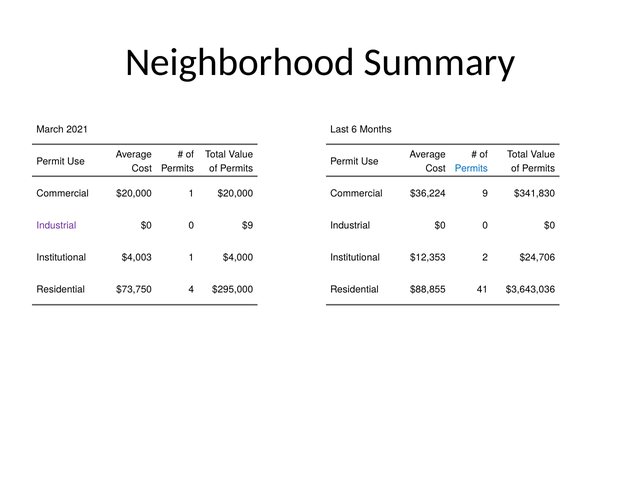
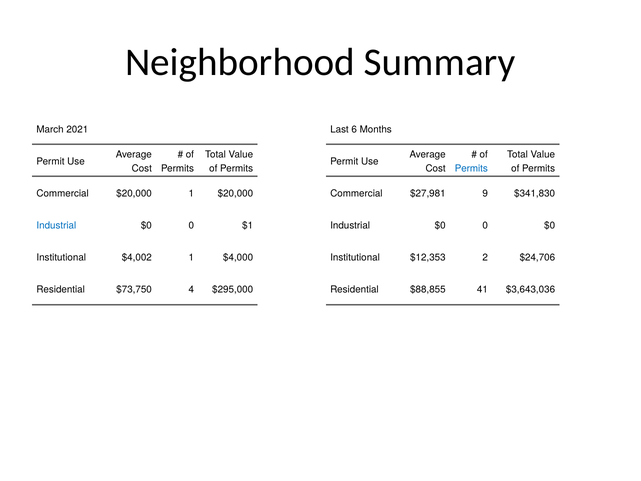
$36,224: $36,224 -> $27,981 (428, 193)
Industrial colour: purple -> blue (56, 225)
$9: $9 -> $1 (248, 225)
$4,003: $4,003 -> $4,002 (137, 257)
